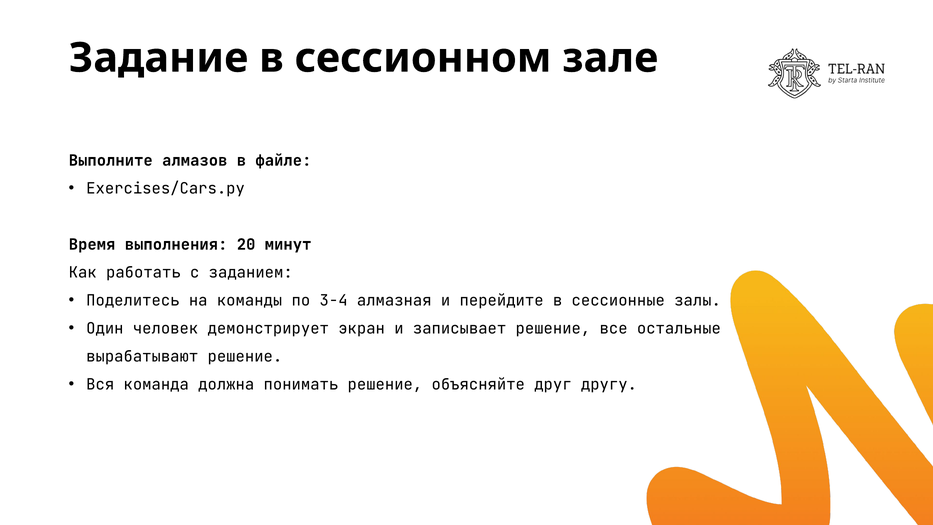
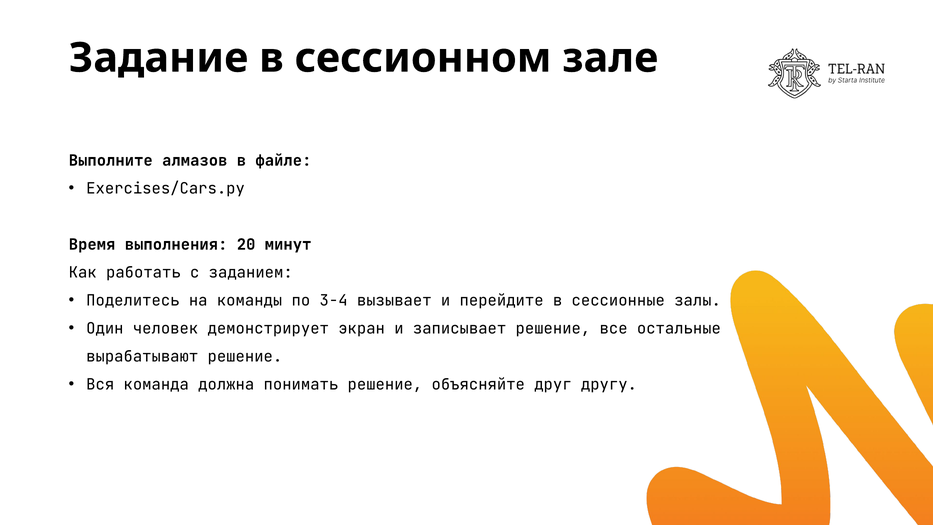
алмазная: алмазная -> вызывает (394, 300)
